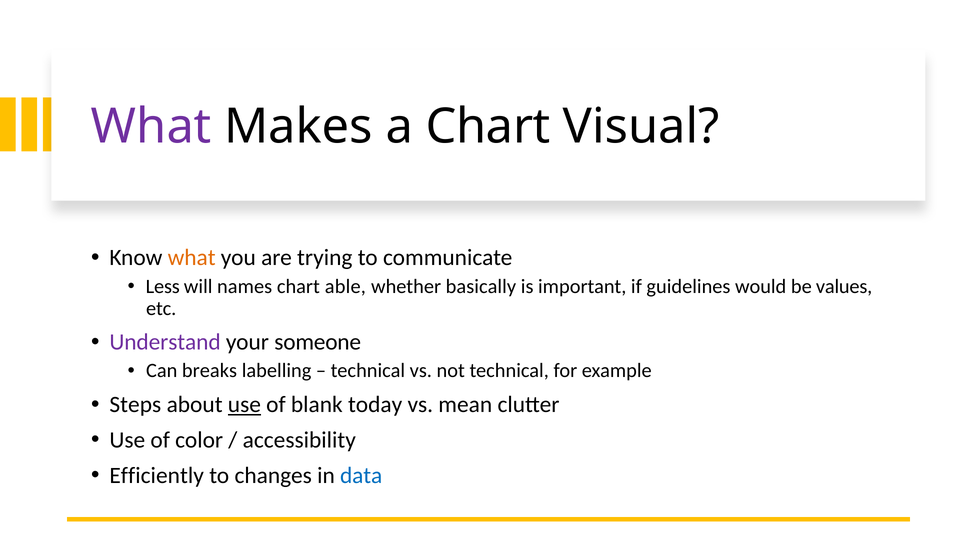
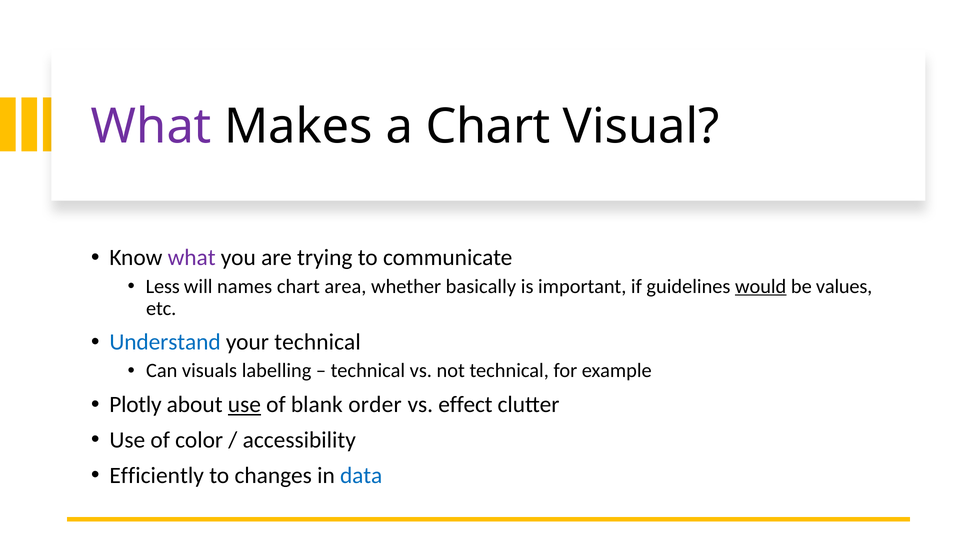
what colour: orange -> purple (192, 258)
able: able -> area (345, 287)
would underline: none -> present (761, 287)
Understand colour: purple -> blue (165, 342)
your someone: someone -> technical (318, 342)
breaks: breaks -> visuals (210, 371)
Steps: Steps -> Plotly (135, 405)
today: today -> order (375, 405)
mean: mean -> effect (465, 405)
